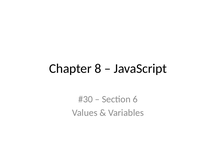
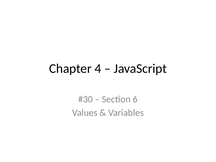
8: 8 -> 4 (98, 69)
